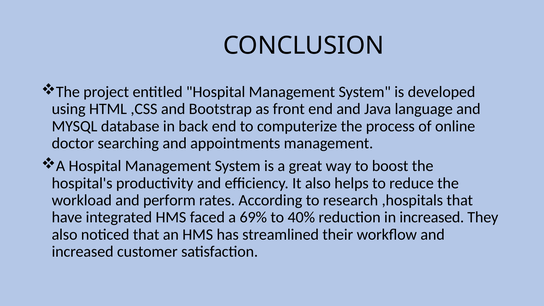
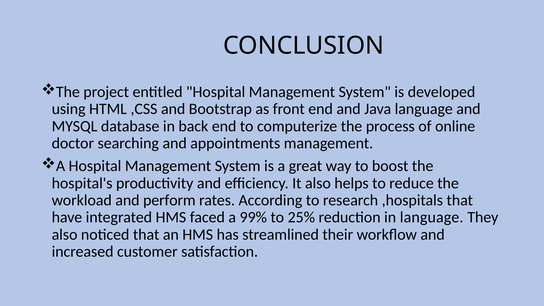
69%: 69% -> 99% (253, 217)
40%: 40% -> 25% (301, 217)
in increased: increased -> language (432, 217)
